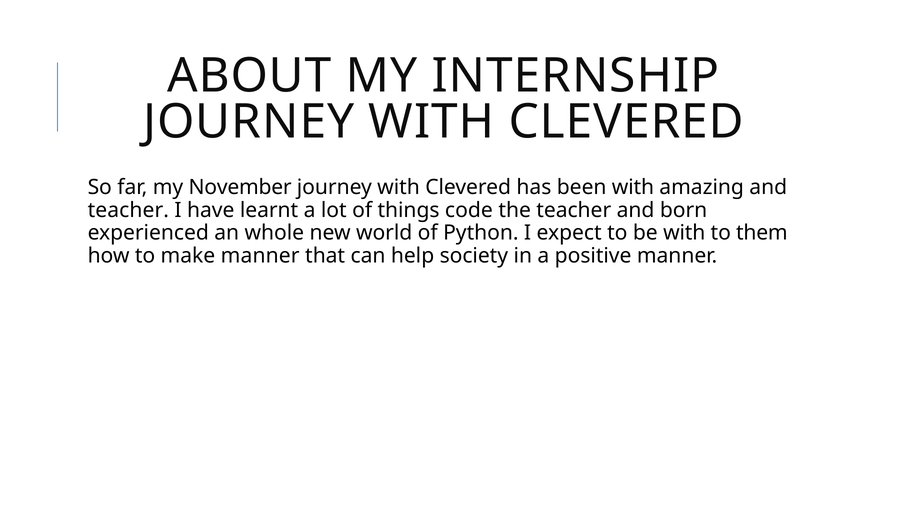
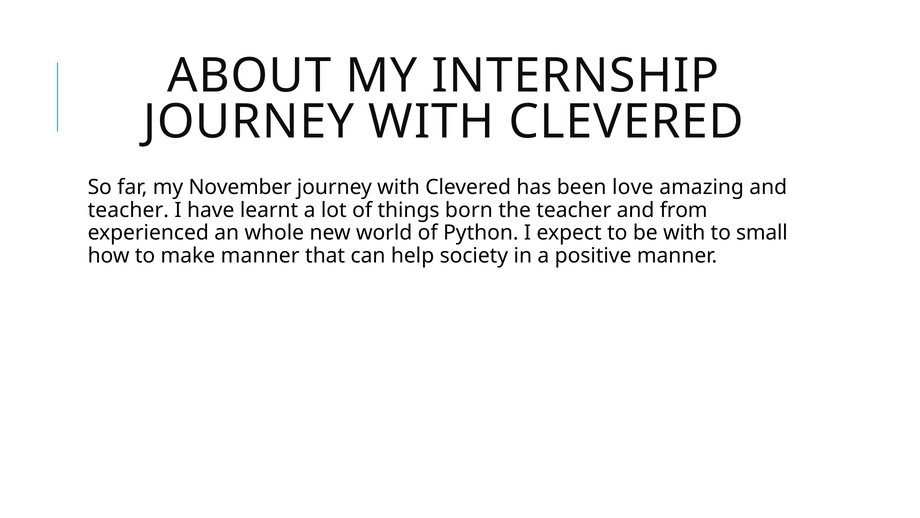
been with: with -> love (633, 187)
code: code -> born (469, 210)
born: born -> from (684, 210)
them: them -> small (762, 233)
